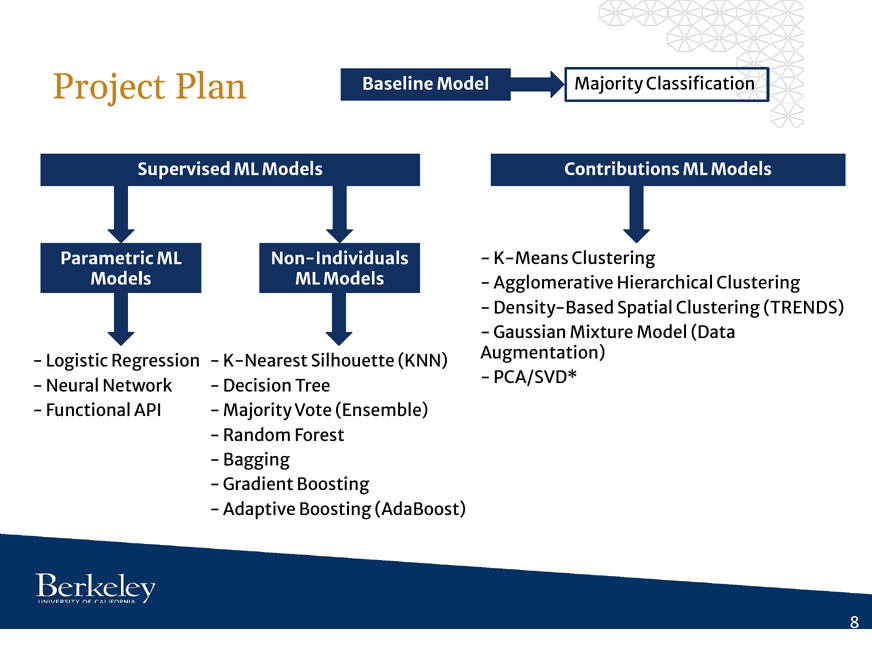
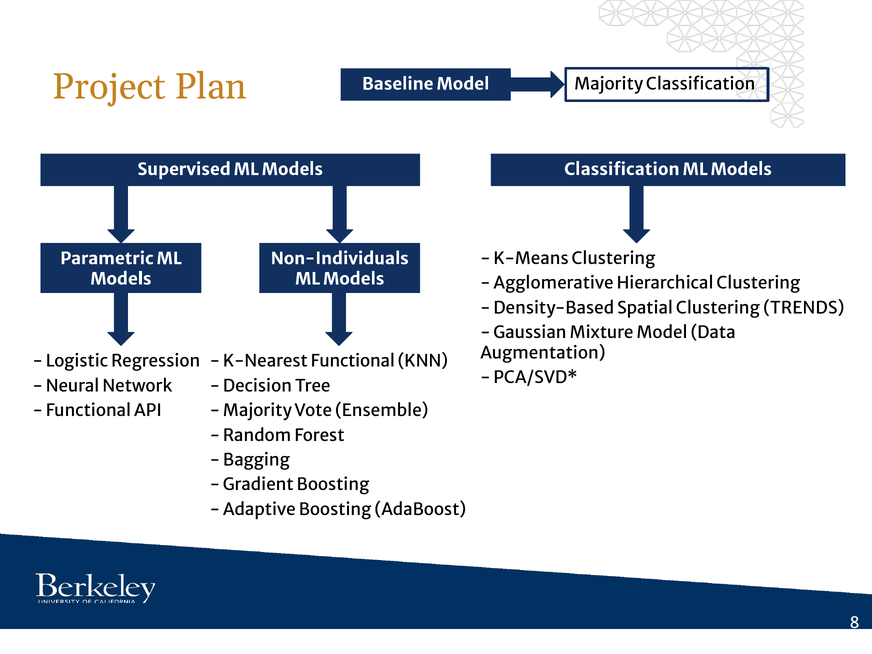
Models Contributions: Contributions -> Classification (622, 169)
K-Nearest Silhouette: Silhouette -> Functional (353, 361)
